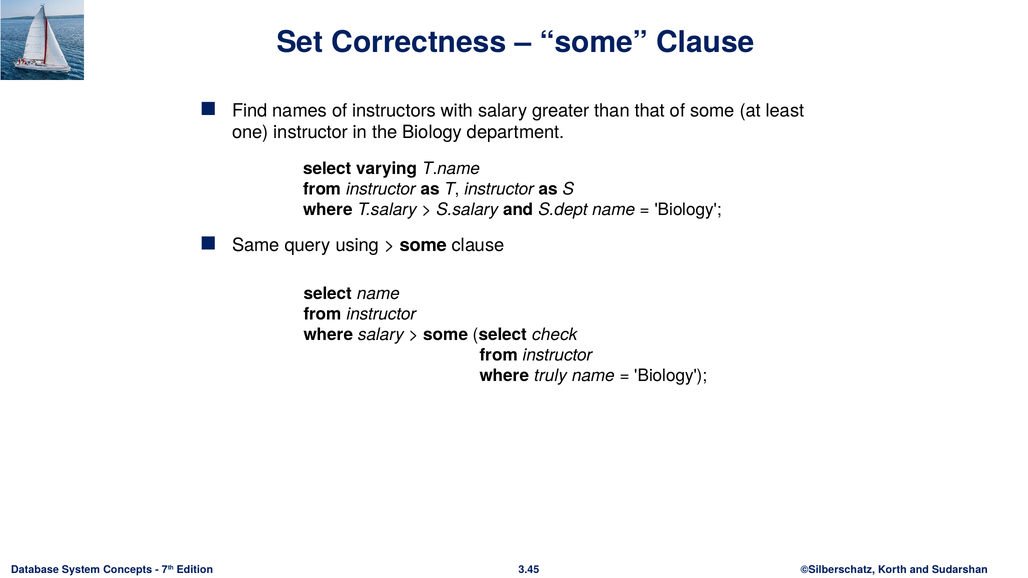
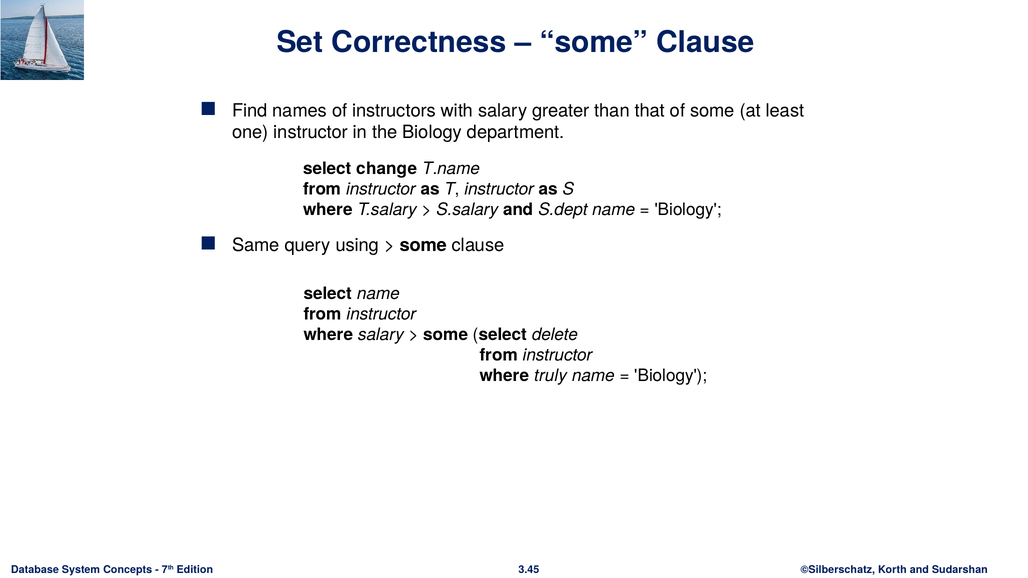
varying: varying -> change (387, 169)
check: check -> delete (555, 335)
